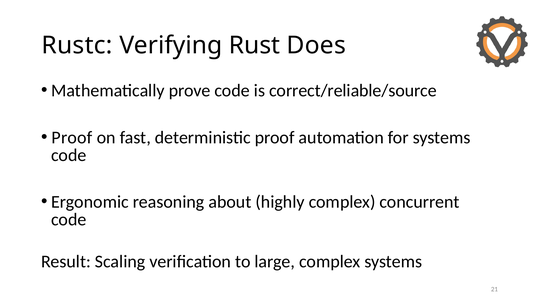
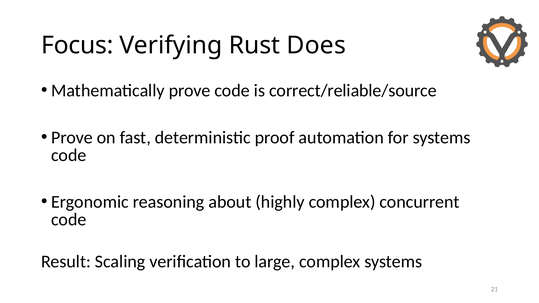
Rustc: Rustc -> Focus (77, 45)
Proof: Proof -> Prove (72, 138)
